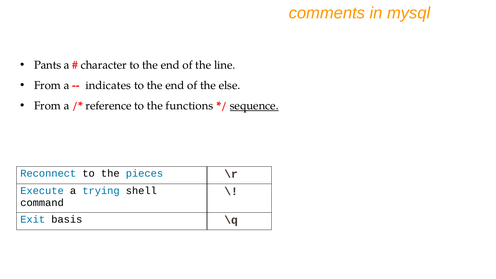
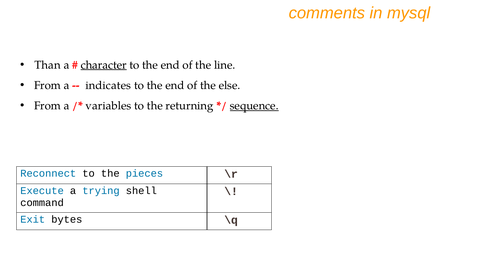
Pants: Pants -> Than (48, 65)
character underline: none -> present (104, 65)
reference: reference -> variables (109, 106)
functions: functions -> returning (190, 106)
basis: basis -> bytes (67, 219)
